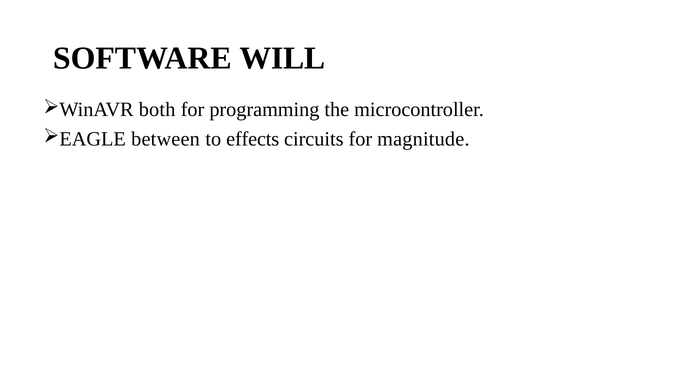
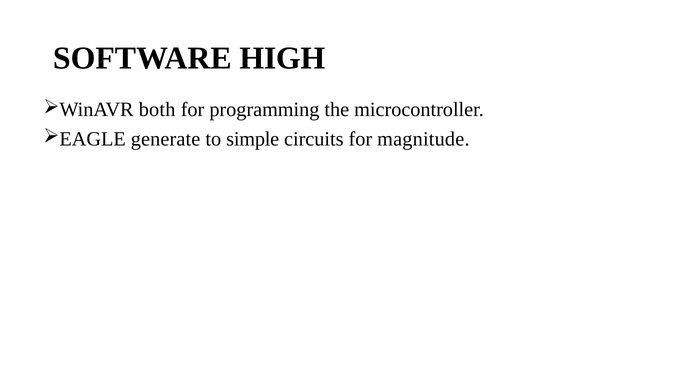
WILL: WILL -> HIGH (282, 58)
between: between -> generate (166, 139)
effects: effects -> simple (253, 139)
